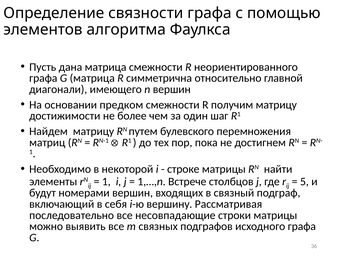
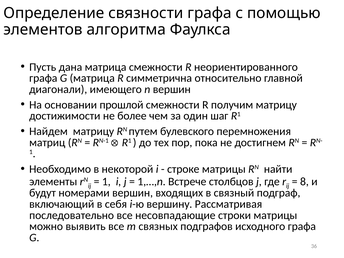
предком: предком -> прошлой (121, 105)
5: 5 -> 8 (304, 181)
